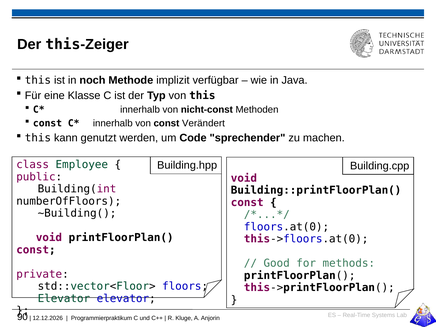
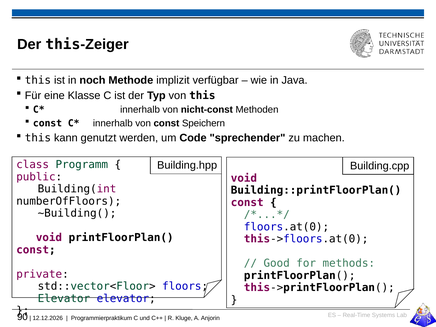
Verändert: Verändert -> Speichern (204, 123)
Employee: Employee -> Programm (82, 165)
